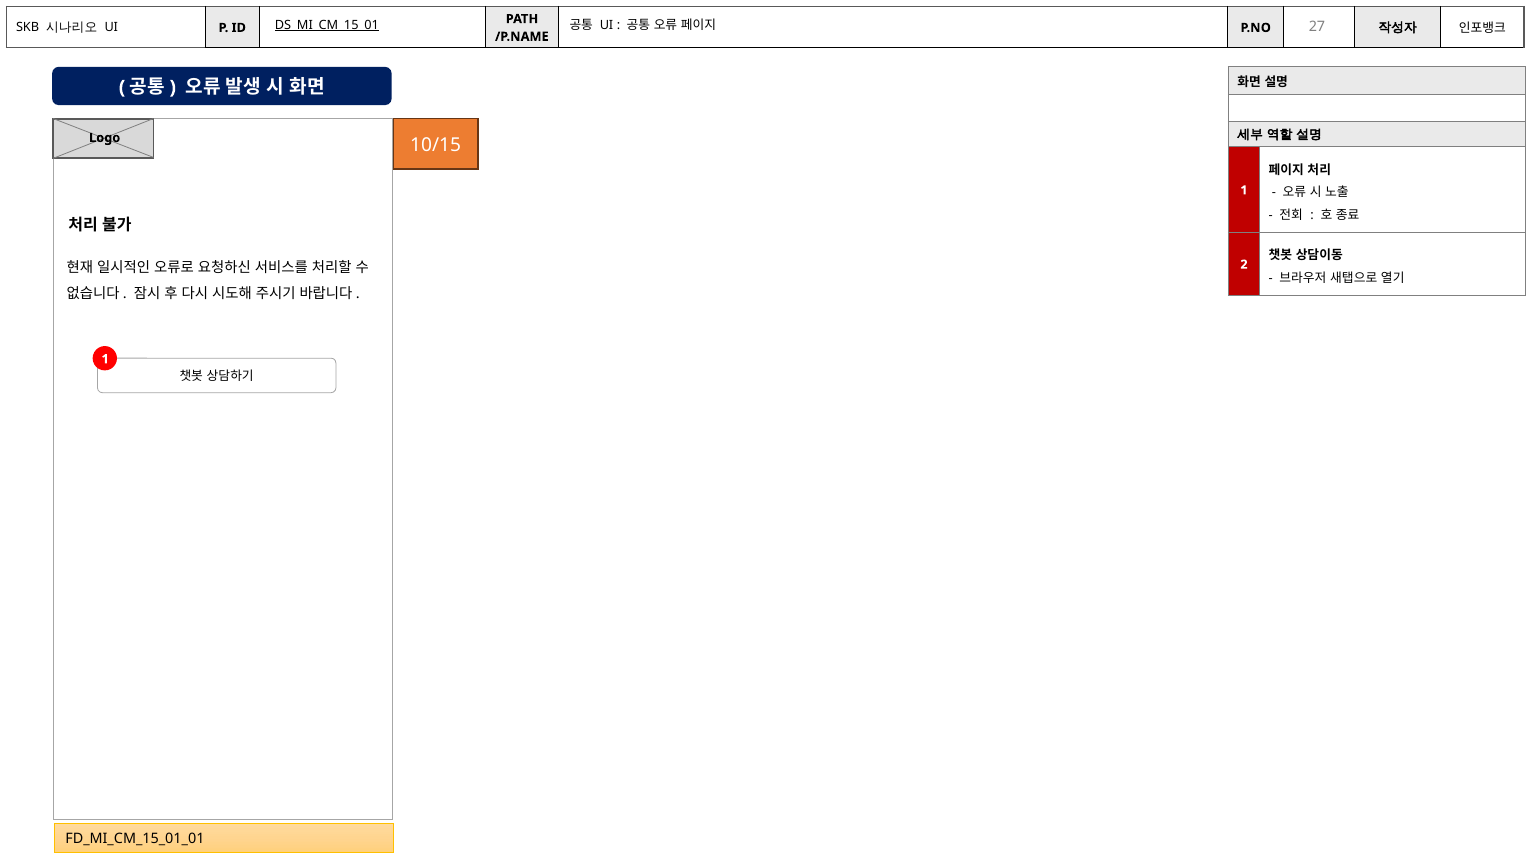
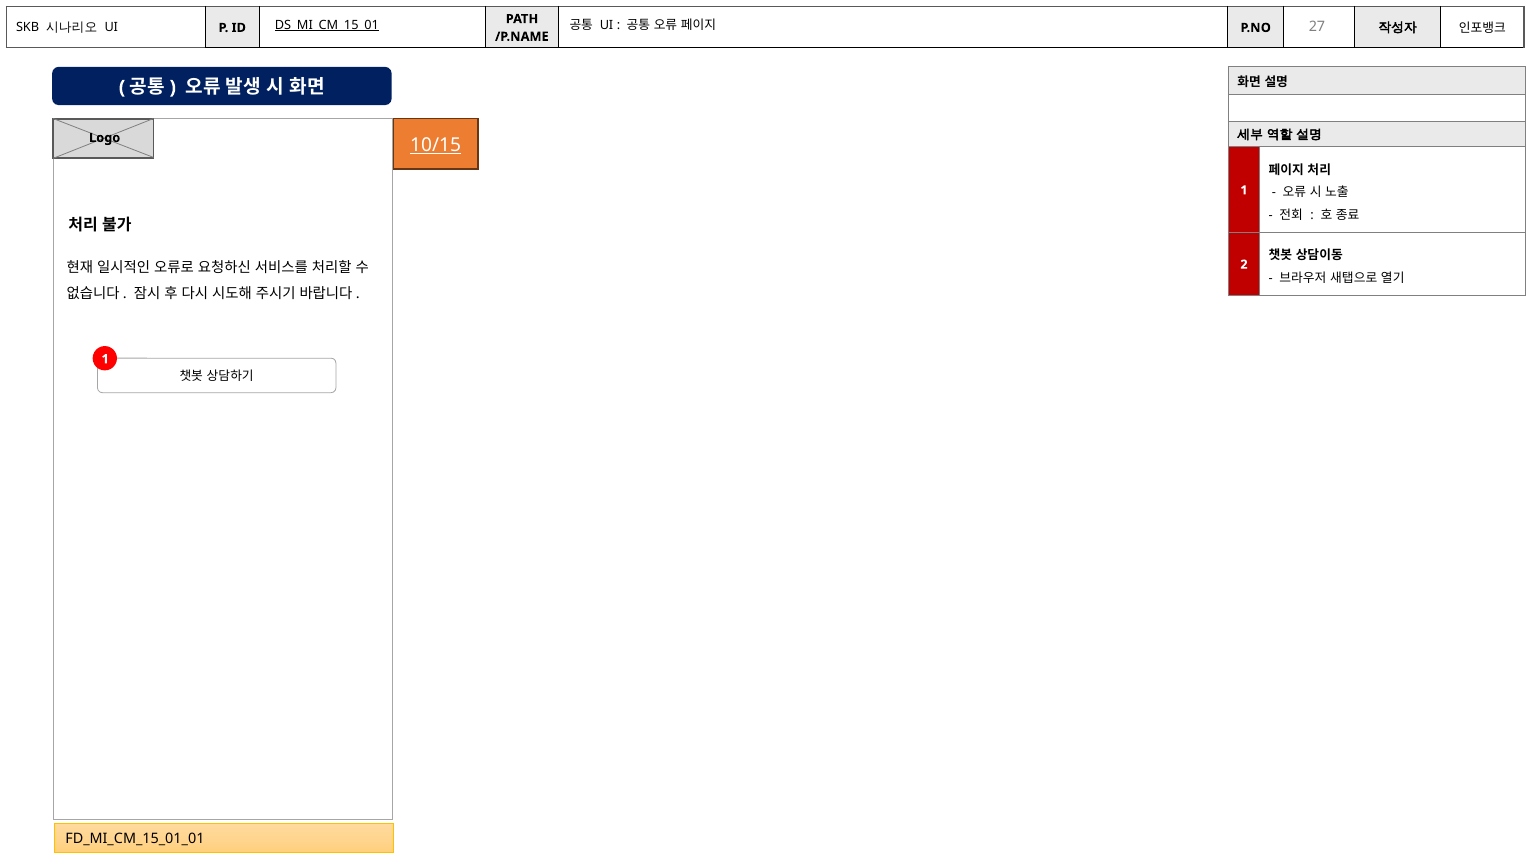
10/15 underline: none -> present (436, 145)
